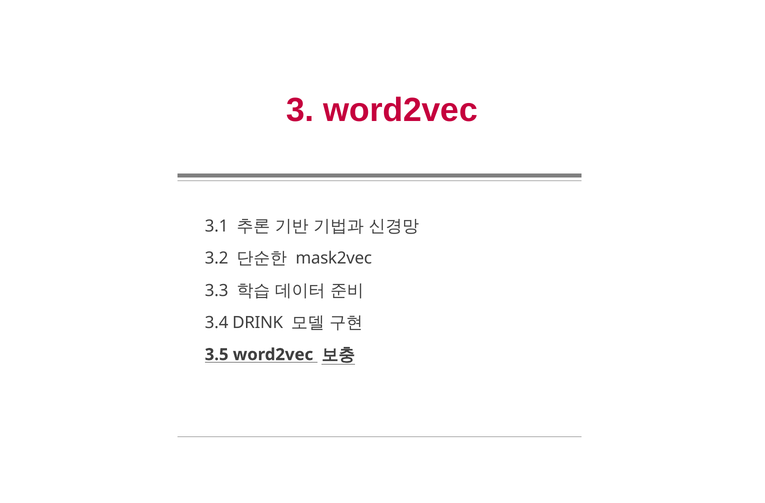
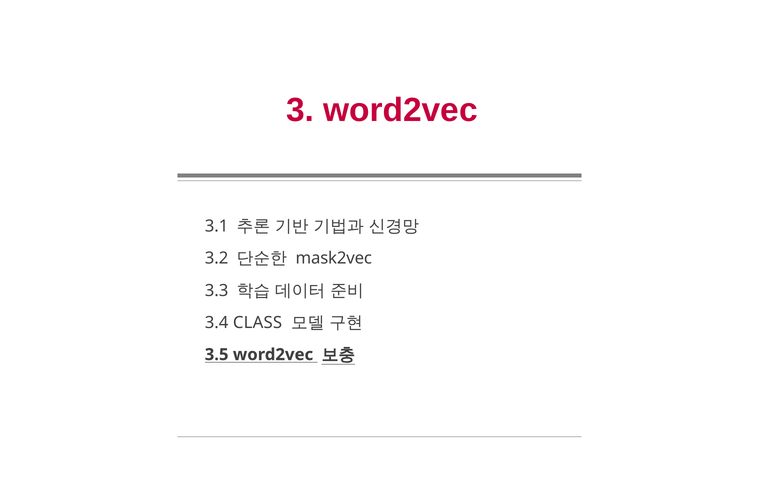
DRINK: DRINK -> CLASS (258, 322)
